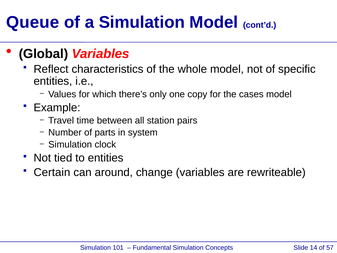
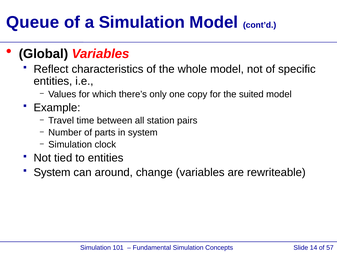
cases: cases -> suited (251, 94)
Certain: Certain -> System (52, 172)
